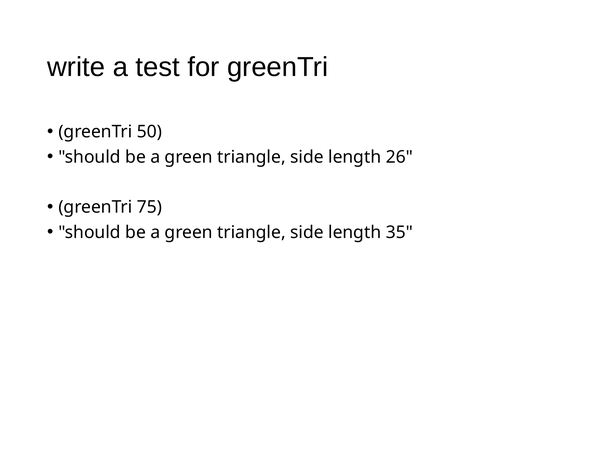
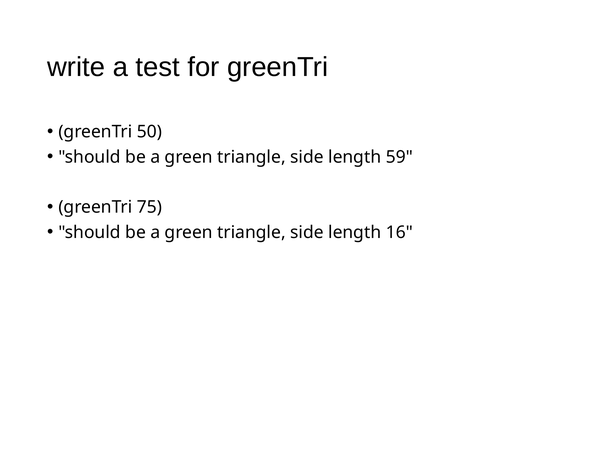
26: 26 -> 59 (399, 157)
35: 35 -> 16 (399, 232)
